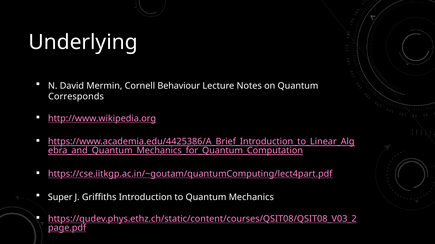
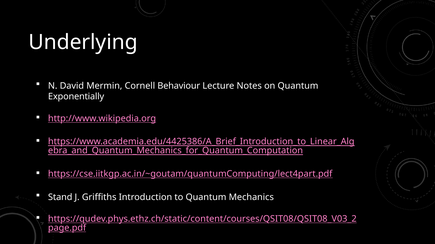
Corresponds: Corresponds -> Exponentially (76, 97)
Super: Super -> Stand (60, 198)
